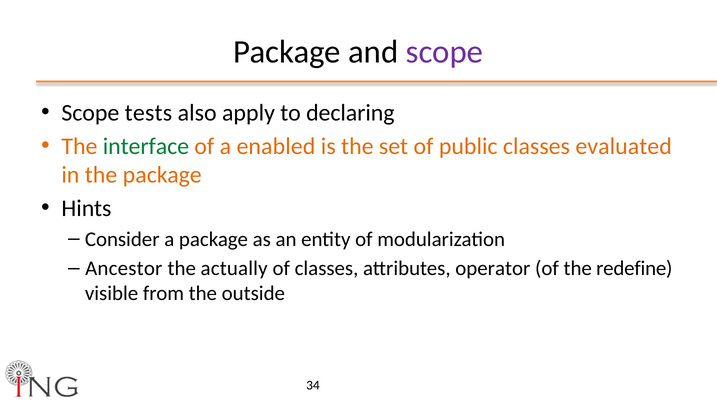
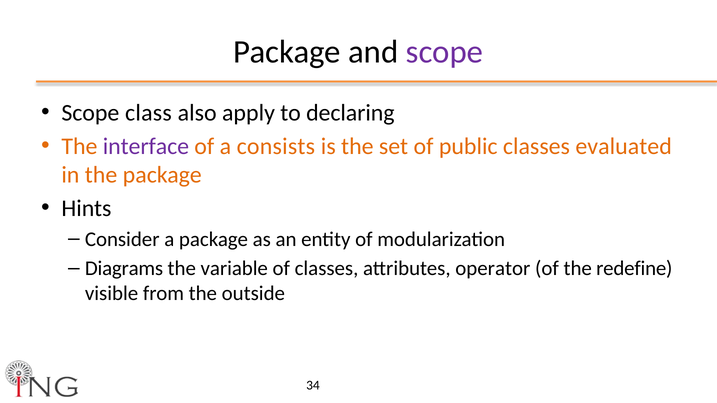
tests: tests -> class (148, 113)
interface colour: green -> purple (146, 146)
enabled: enabled -> consists (276, 146)
Ancestor: Ancestor -> Diagrams (124, 269)
actually: actually -> variable (234, 269)
